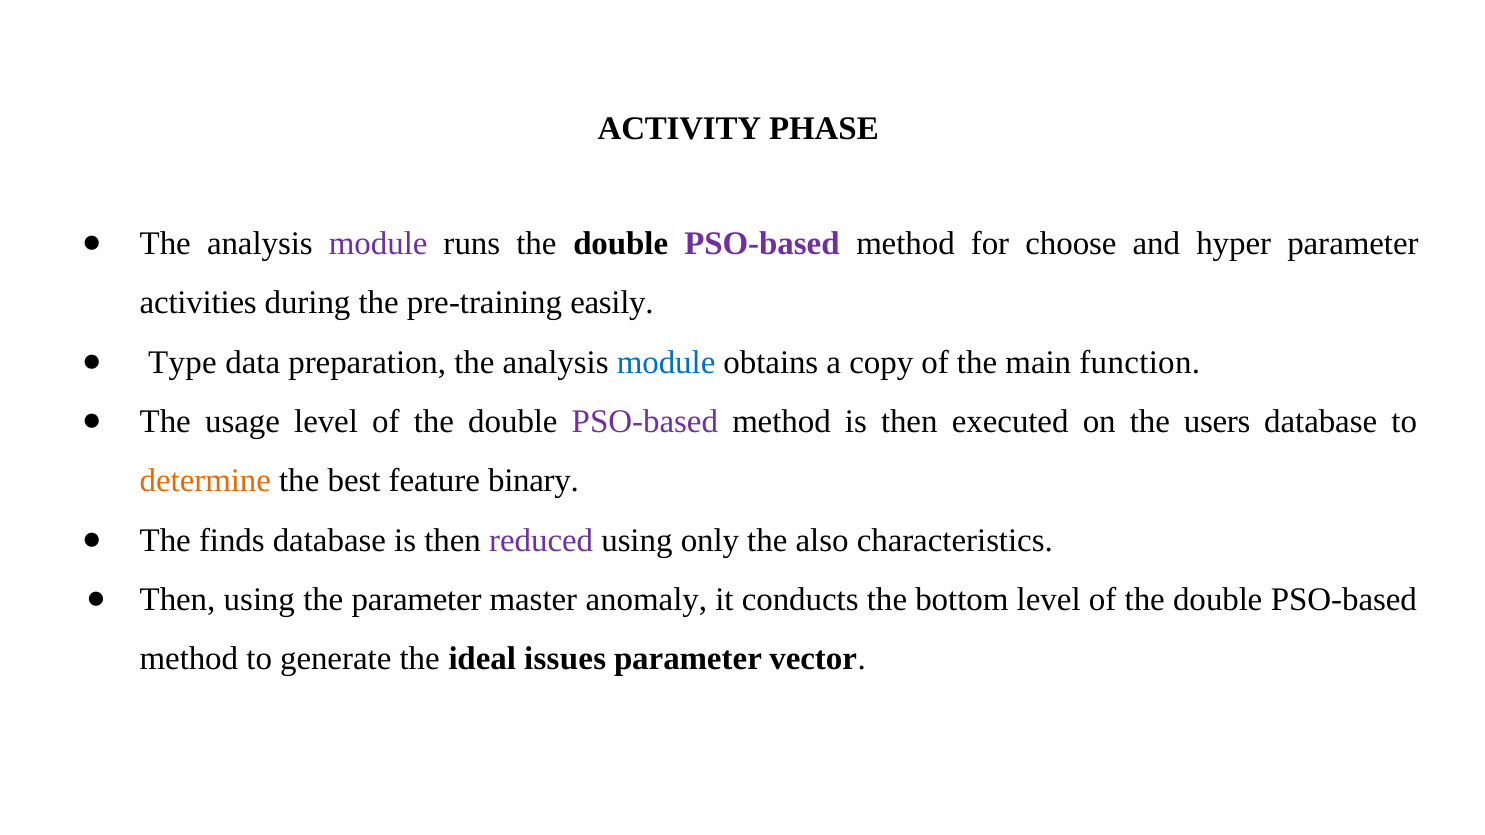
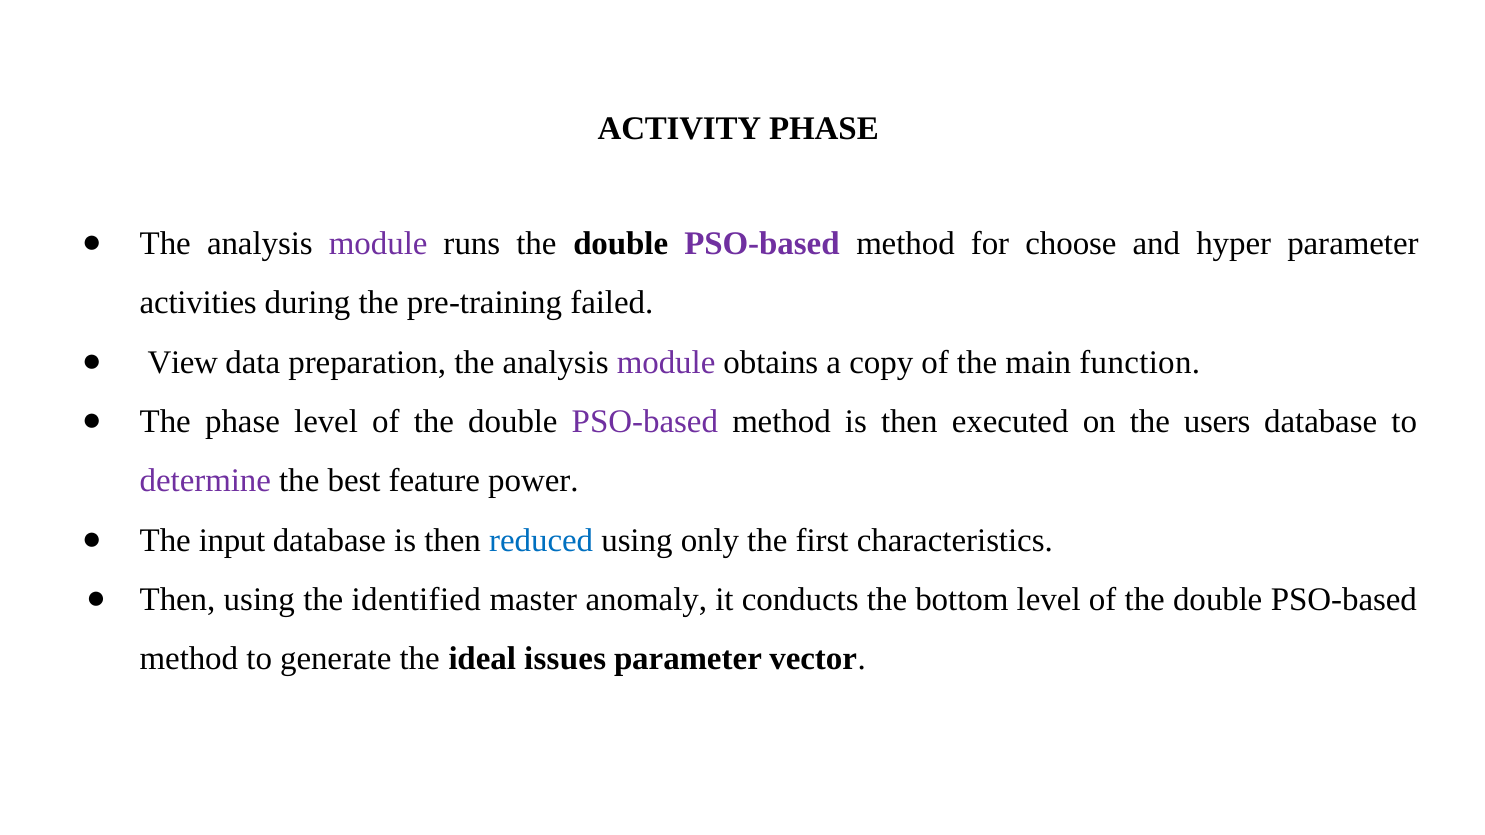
easily: easily -> failed (612, 303)
Type: Type -> View (183, 363)
module colour: blue -> purple (666, 363)
The usage: usage -> phase (243, 422)
determine colour: orange -> purple (205, 481)
binary: binary -> power (533, 481)
finds: finds -> input (232, 541)
reduced colour: purple -> blue (541, 541)
also: also -> first (822, 541)
the parameter: parameter -> identified (416, 600)
